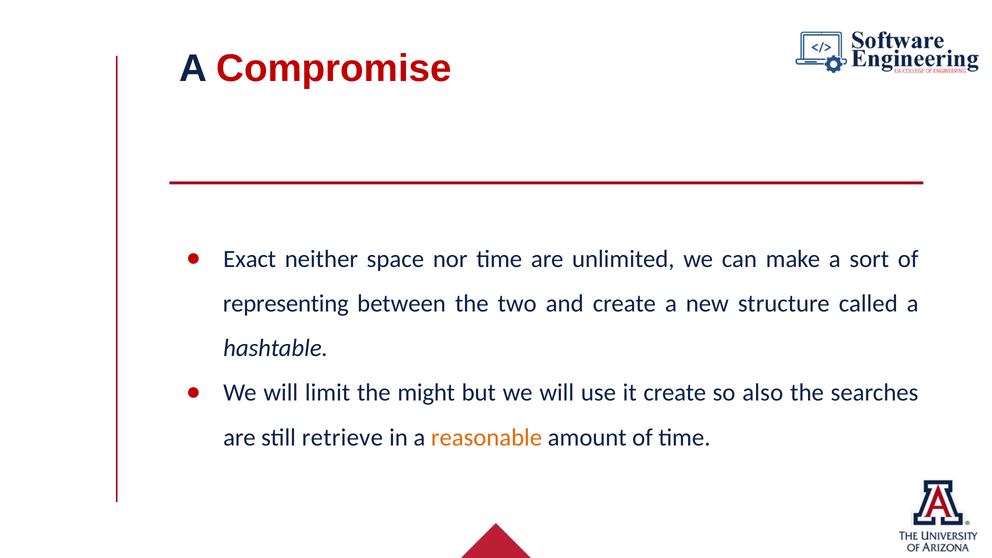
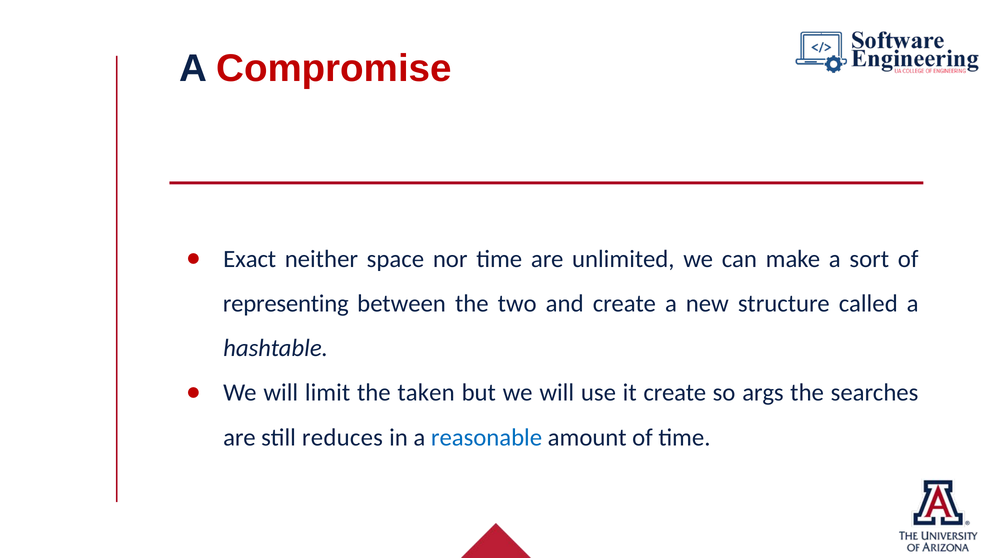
might: might -> taken (426, 393)
also: also -> args (763, 393)
retrieve: retrieve -> reduces (342, 437)
reasonable colour: orange -> blue (487, 437)
